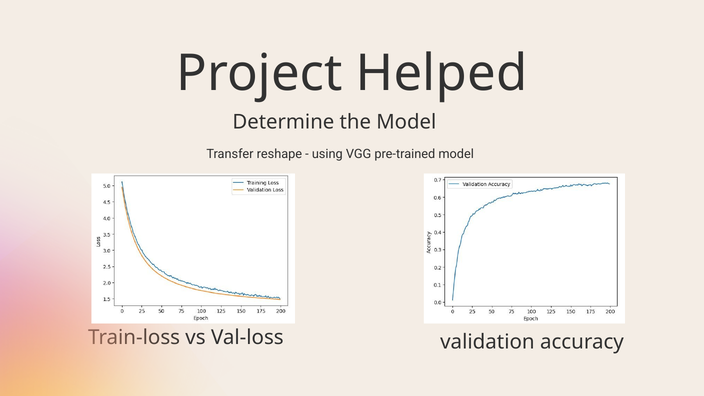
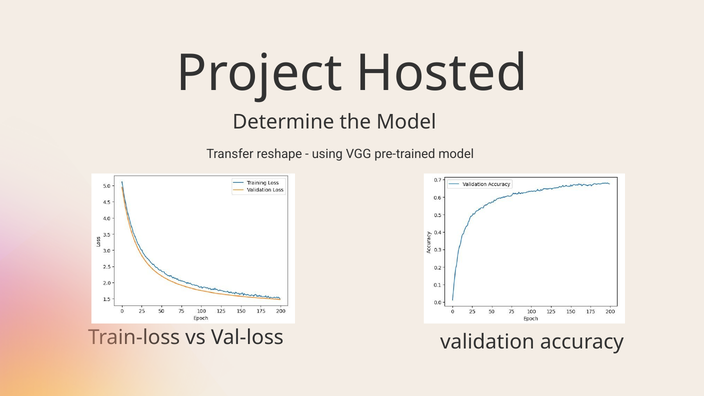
Helped: Helped -> Hosted (442, 73)
